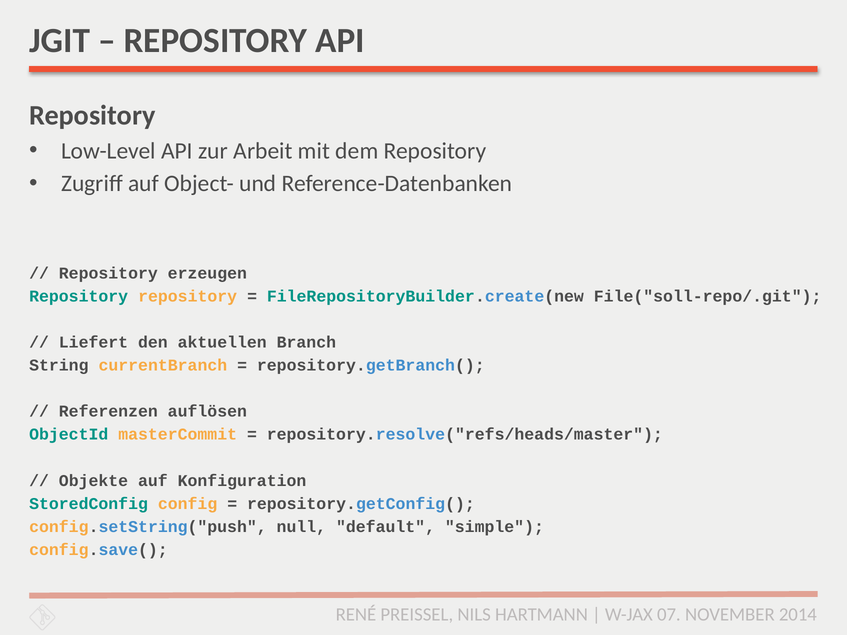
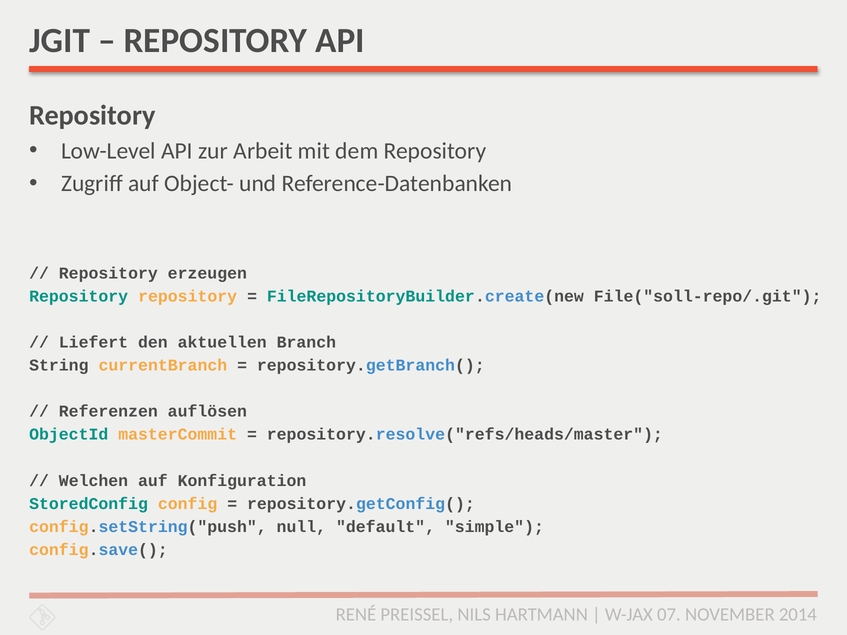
Objekte: Objekte -> Welchen (93, 481)
